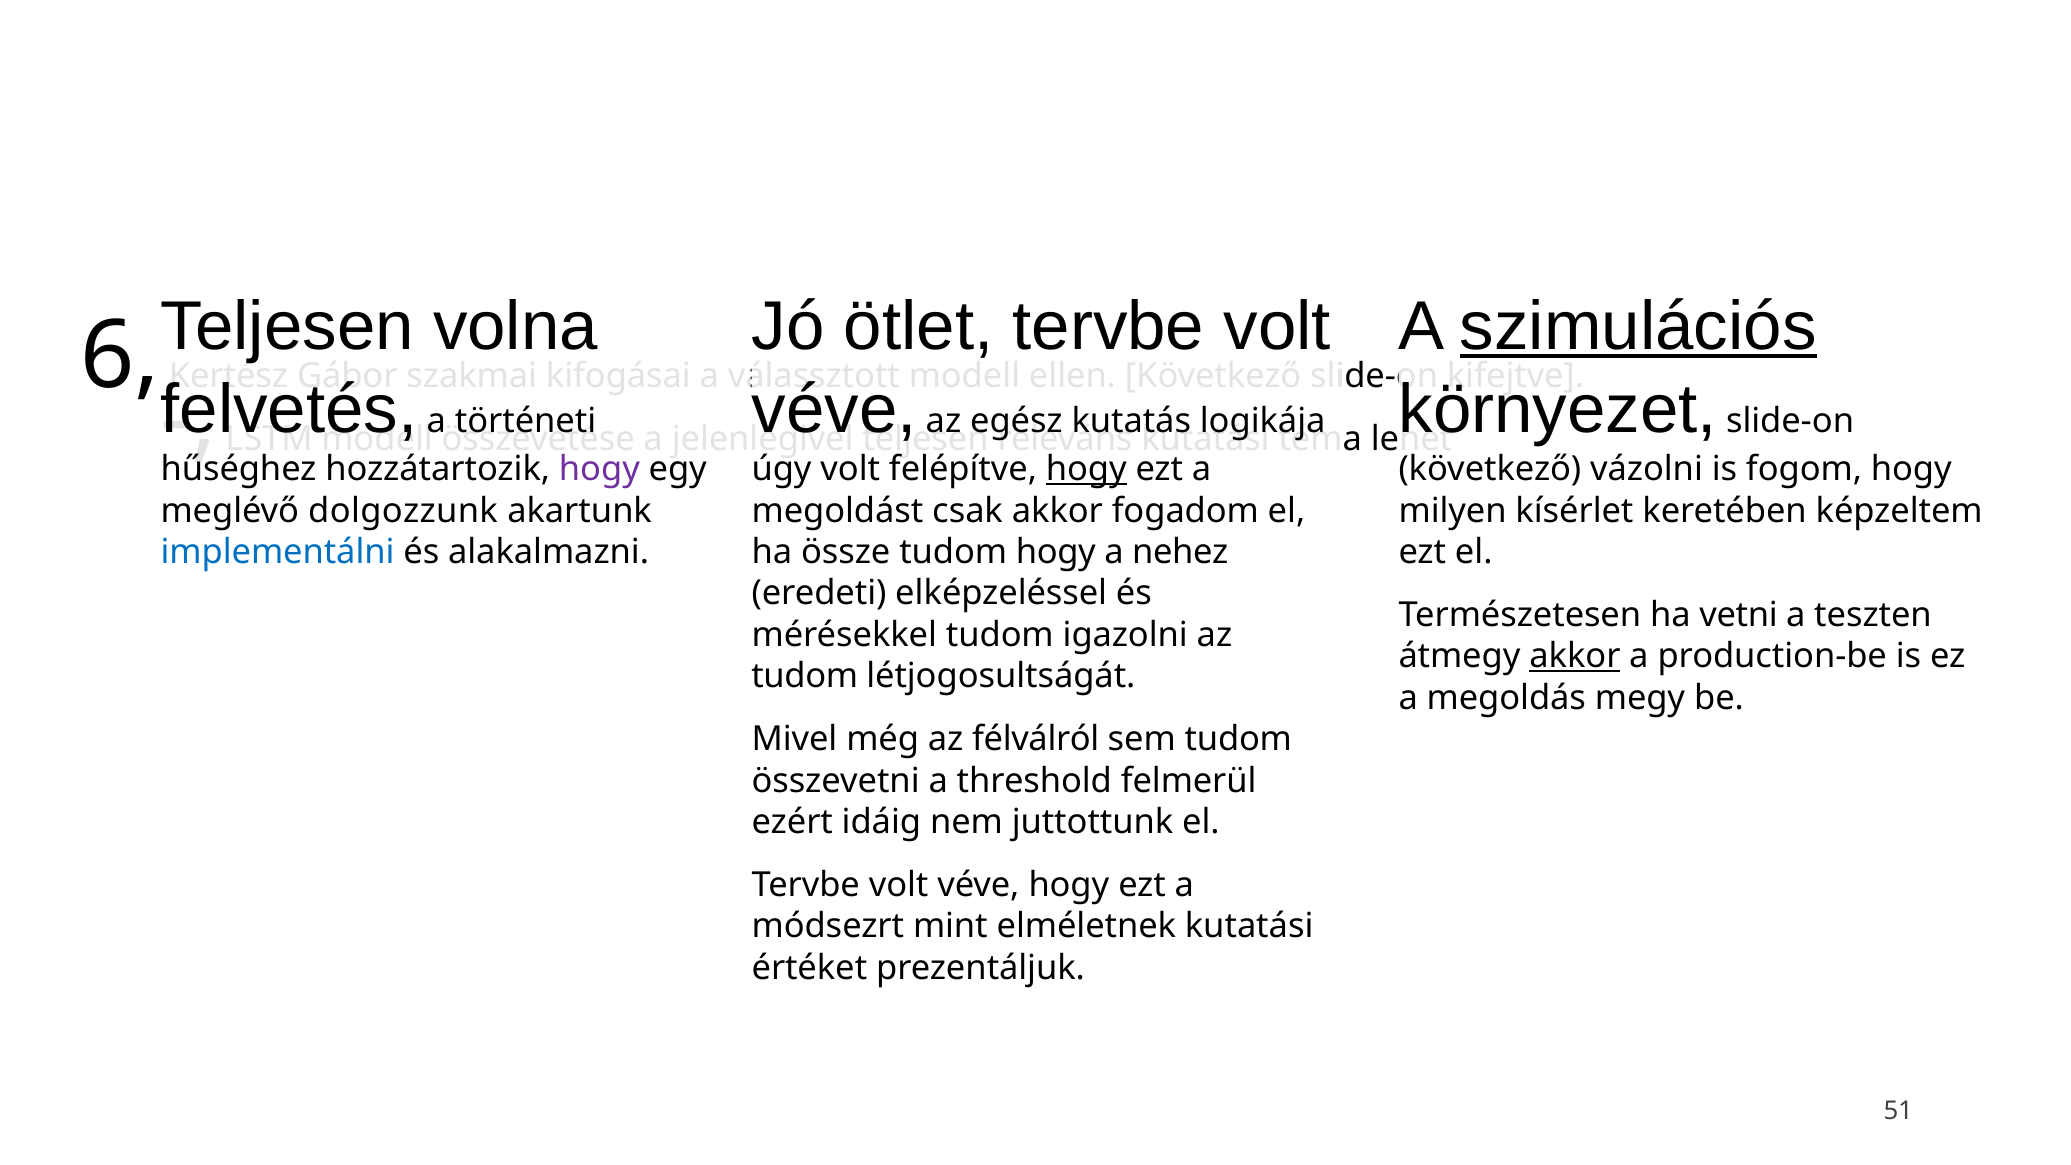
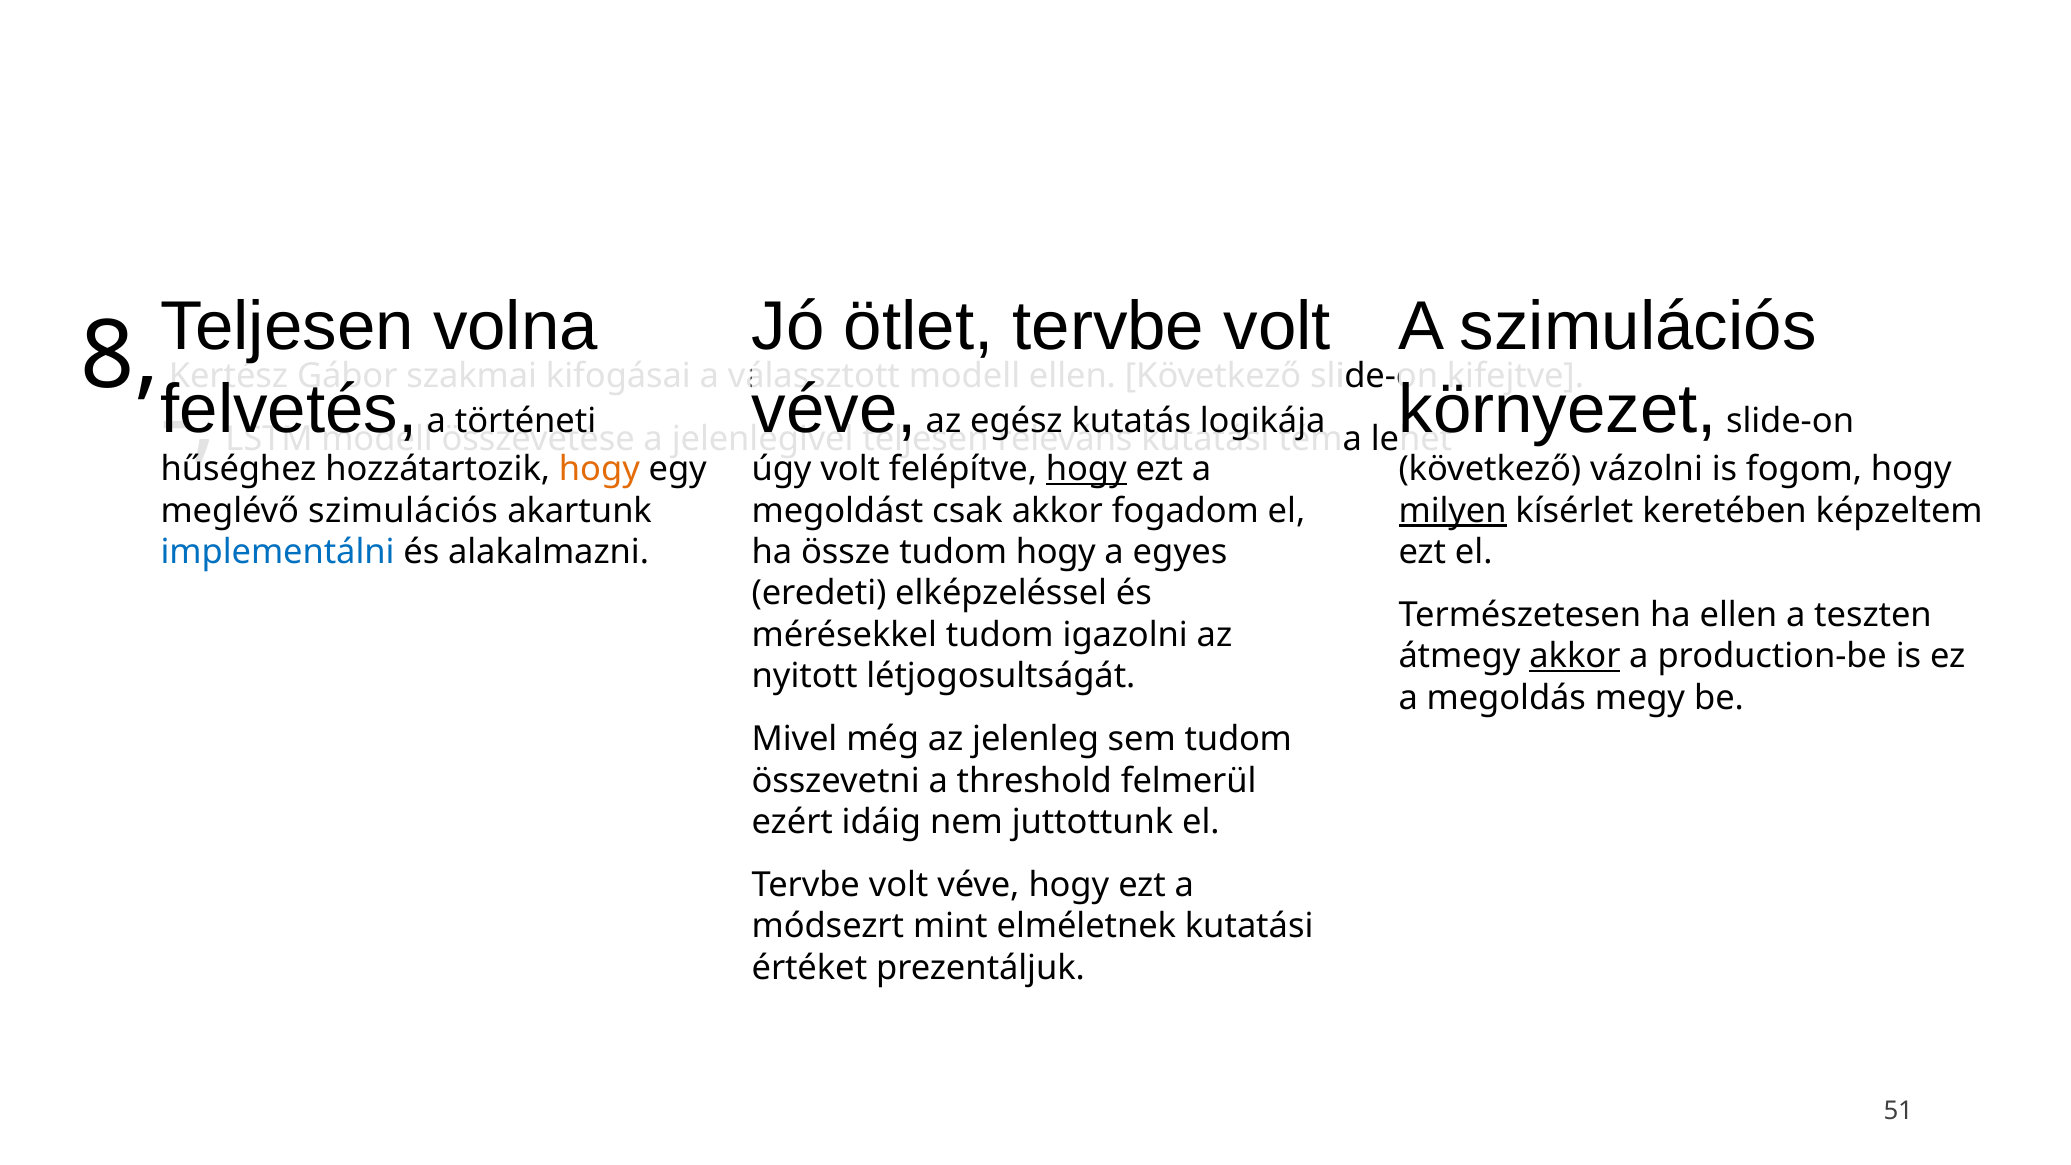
szimulációs underline: present -> none (1638, 327)
6: 6 -> 8 (120, 356)
hogy colour: purple -> orange (599, 469)
meglévő dolgozzunk: dolgozzunk -> szimulációs (403, 511)
milyen underline: none -> present (1453, 511)
nehez: nehez -> egyes (1180, 552)
ha vetni: vetni -> ellen (1738, 615)
tudom: tudom -> nyitott (805, 676)
félválról: félválról -> jelenleg (1036, 739)
